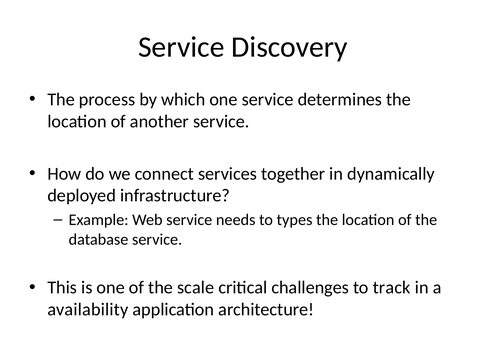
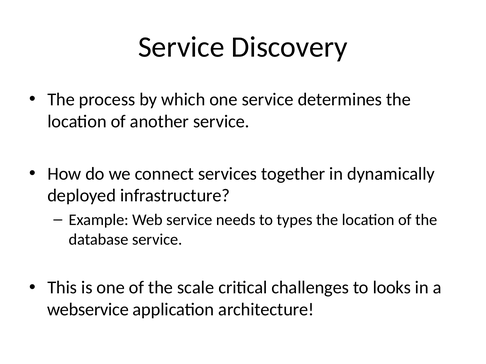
track: track -> looks (392, 288)
availability: availability -> webservice (88, 310)
